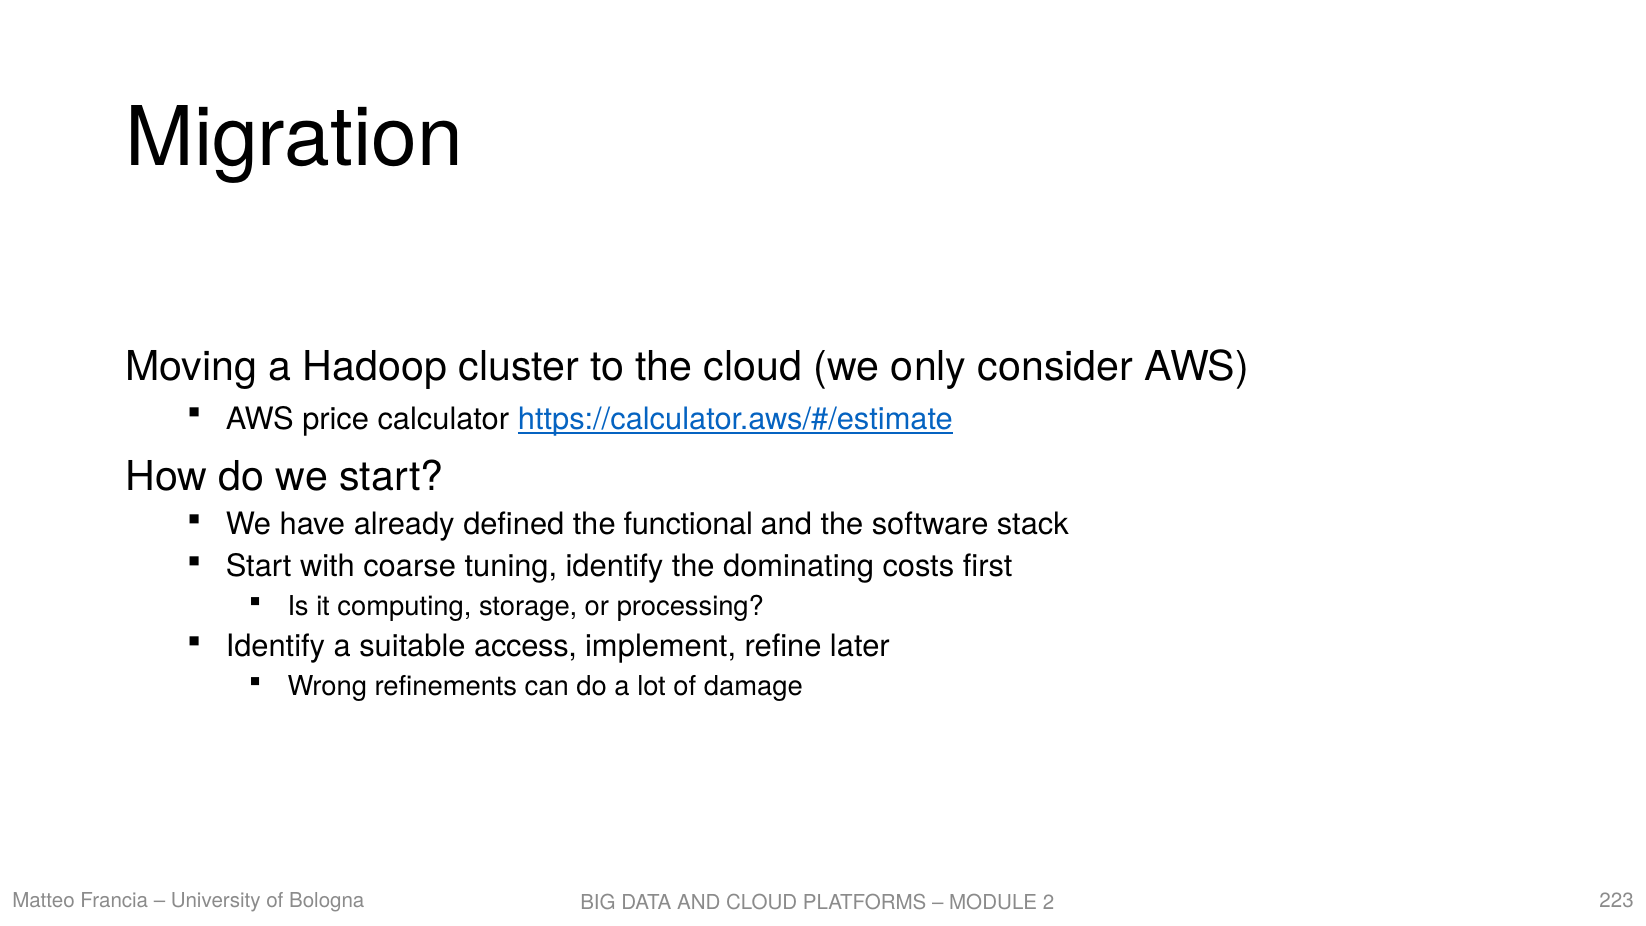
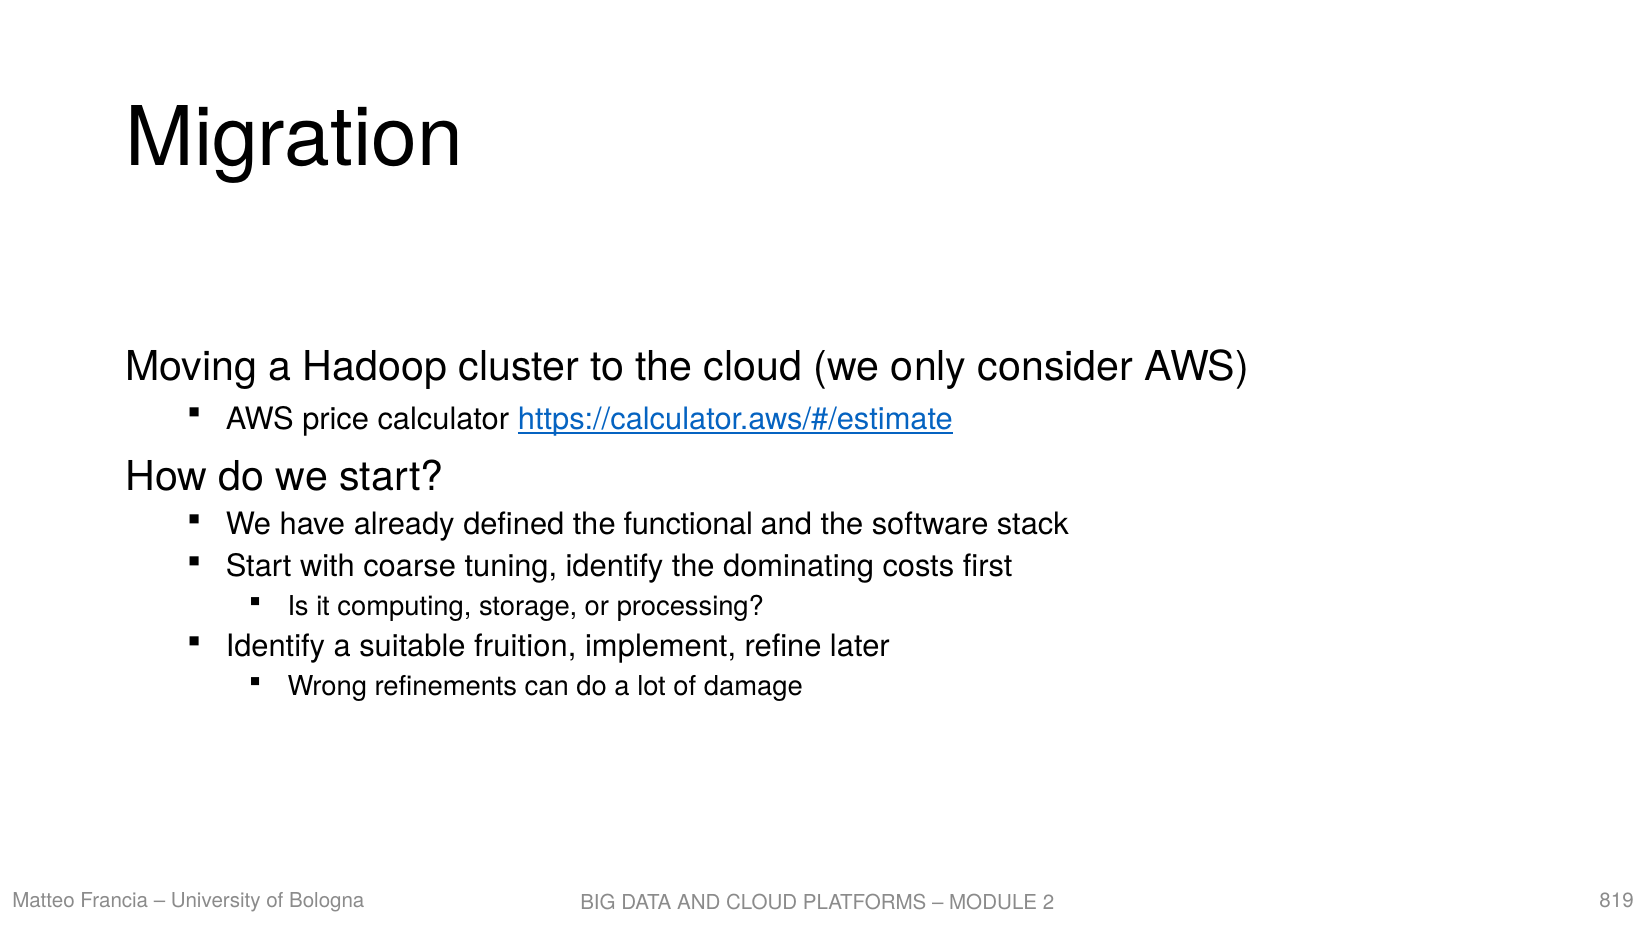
access: access -> fruition (525, 646)
223: 223 -> 819 (1617, 900)
